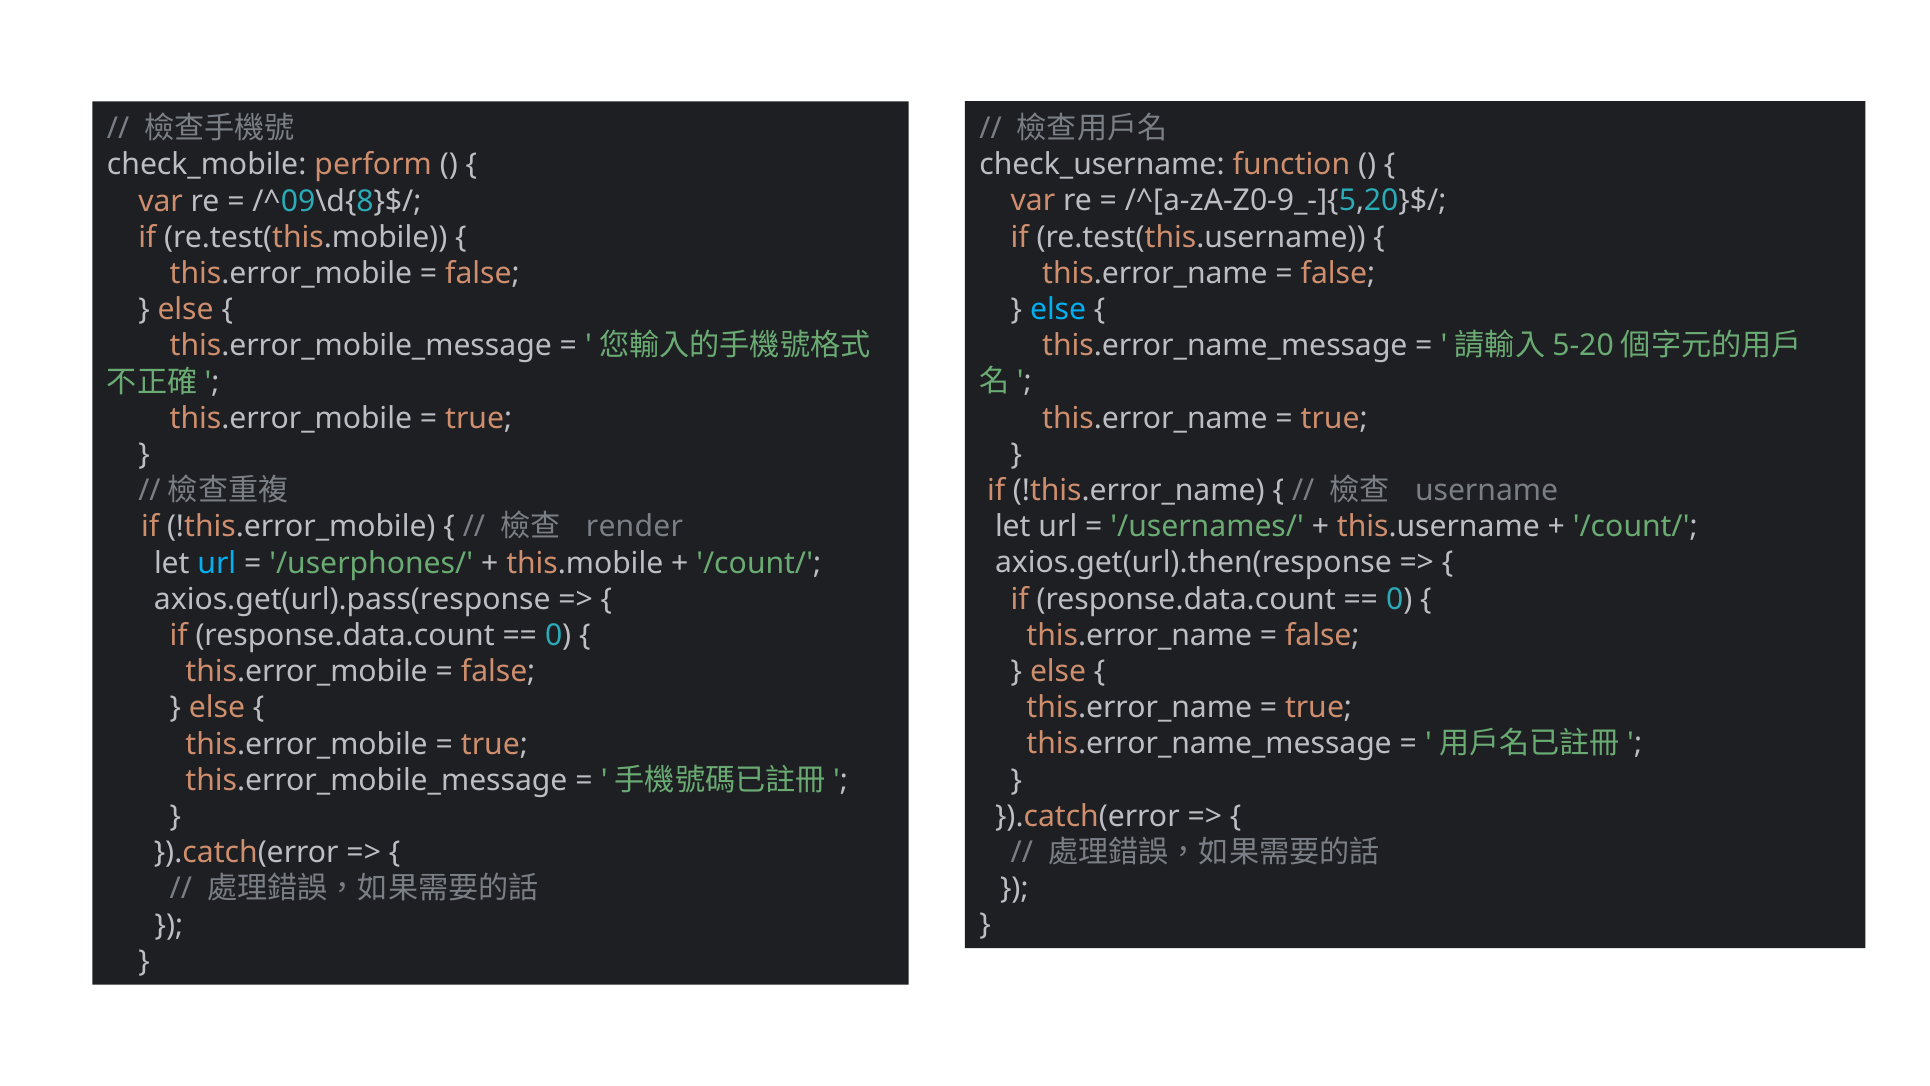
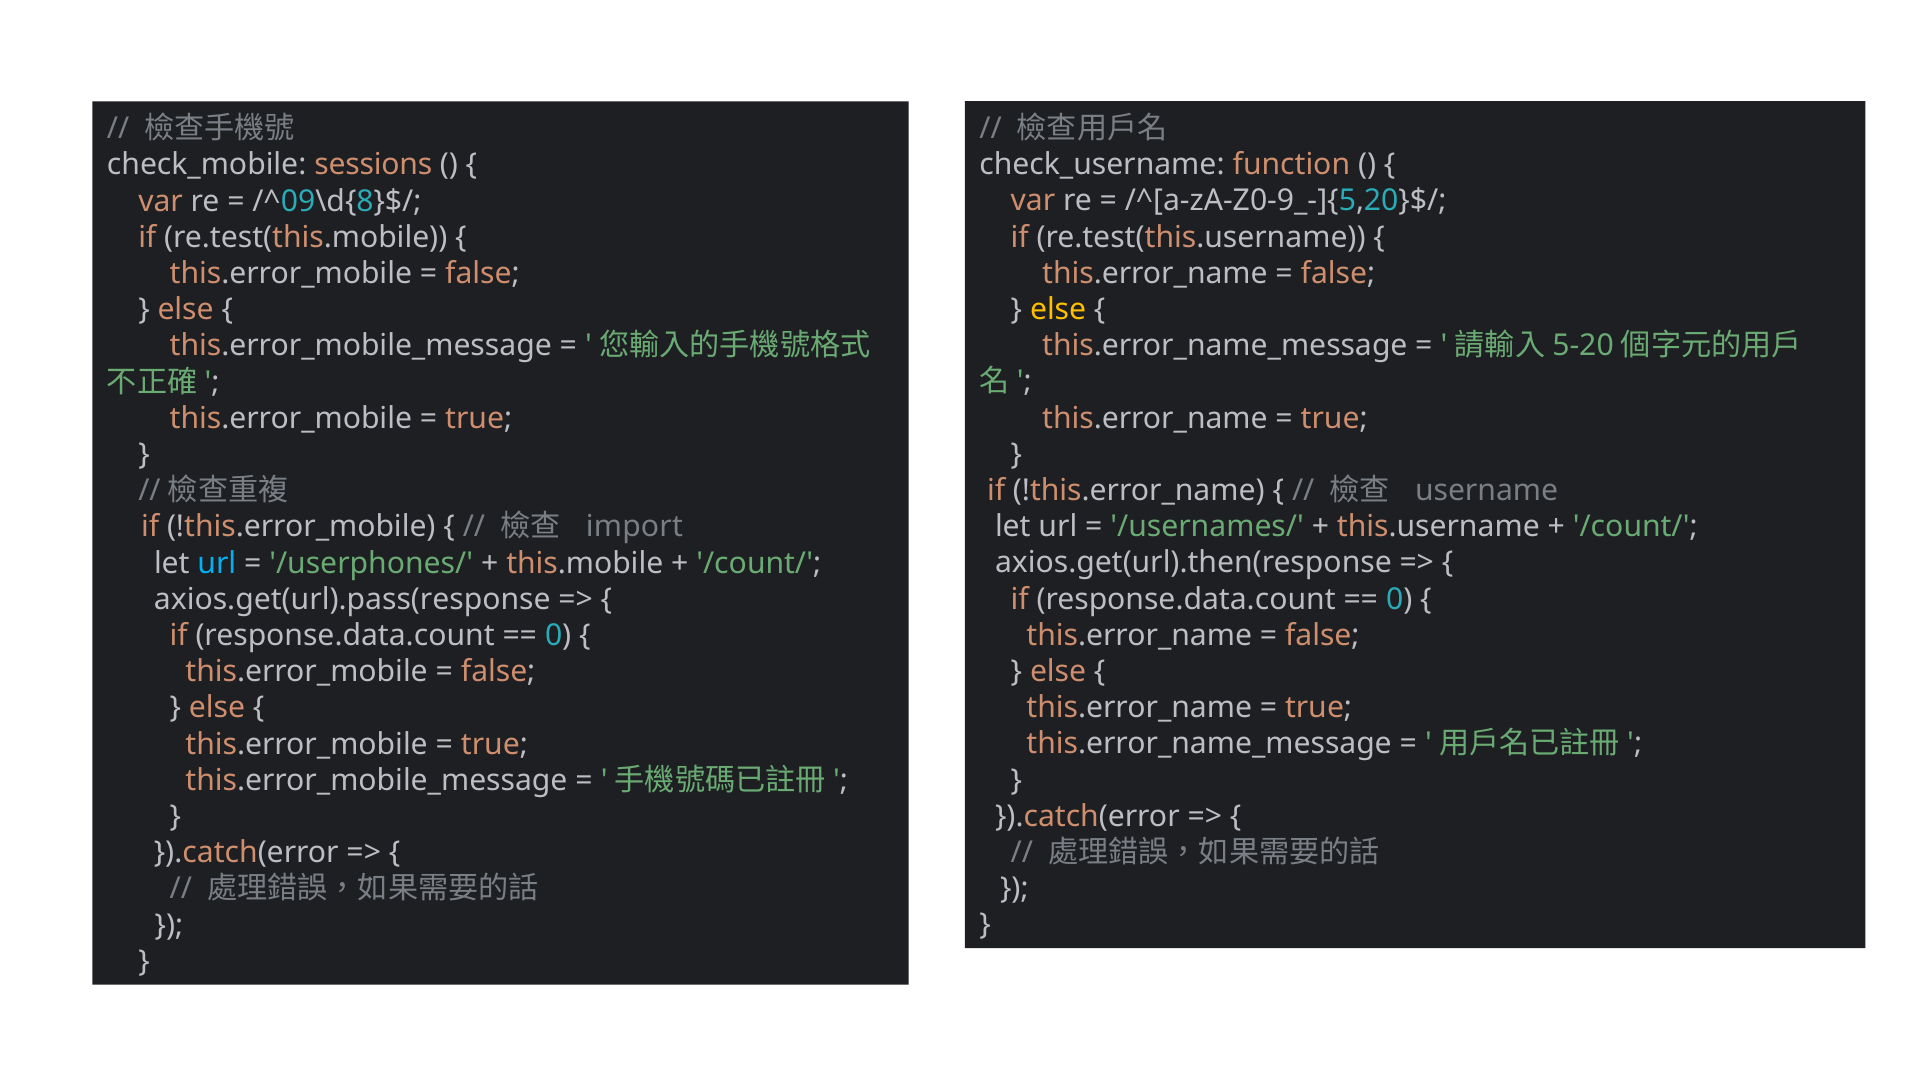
perform: perform -> sessions (373, 165)
else colour: light blue -> yellow (1058, 309)
render: render -> import (634, 527)
